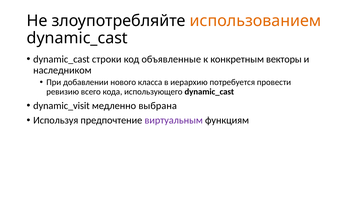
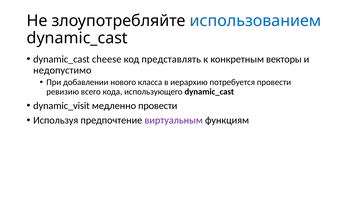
использованием colour: orange -> blue (256, 21)
строки: строки -> cheese (107, 59)
объявленные: объявленные -> представлять (171, 59)
наследником: наследником -> недопустимо (62, 70)
медленно выбрана: выбрана -> провести (158, 106)
